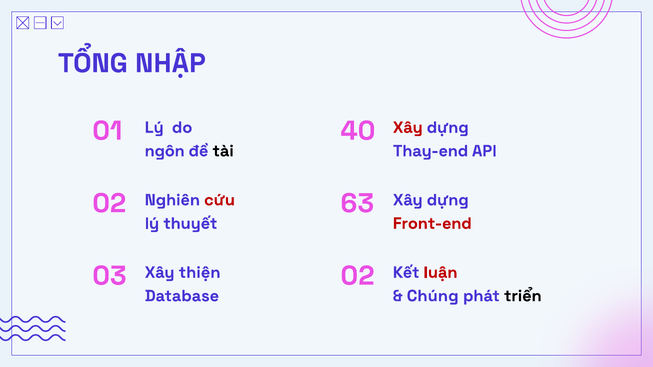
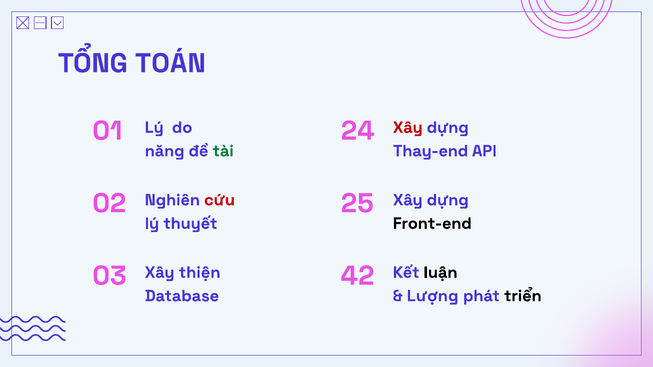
NHẬP: NHẬP -> TOÁN (170, 63)
40: 40 -> 24 (358, 131)
ngôn: ngôn -> năng (165, 151)
tài colour: black -> green (223, 151)
63: 63 -> 25 (357, 203)
Front-end colour: red -> black (432, 224)
03 02: 02 -> 42 (358, 276)
luận colour: red -> black (441, 273)
Chúng: Chúng -> Lượng (433, 296)
